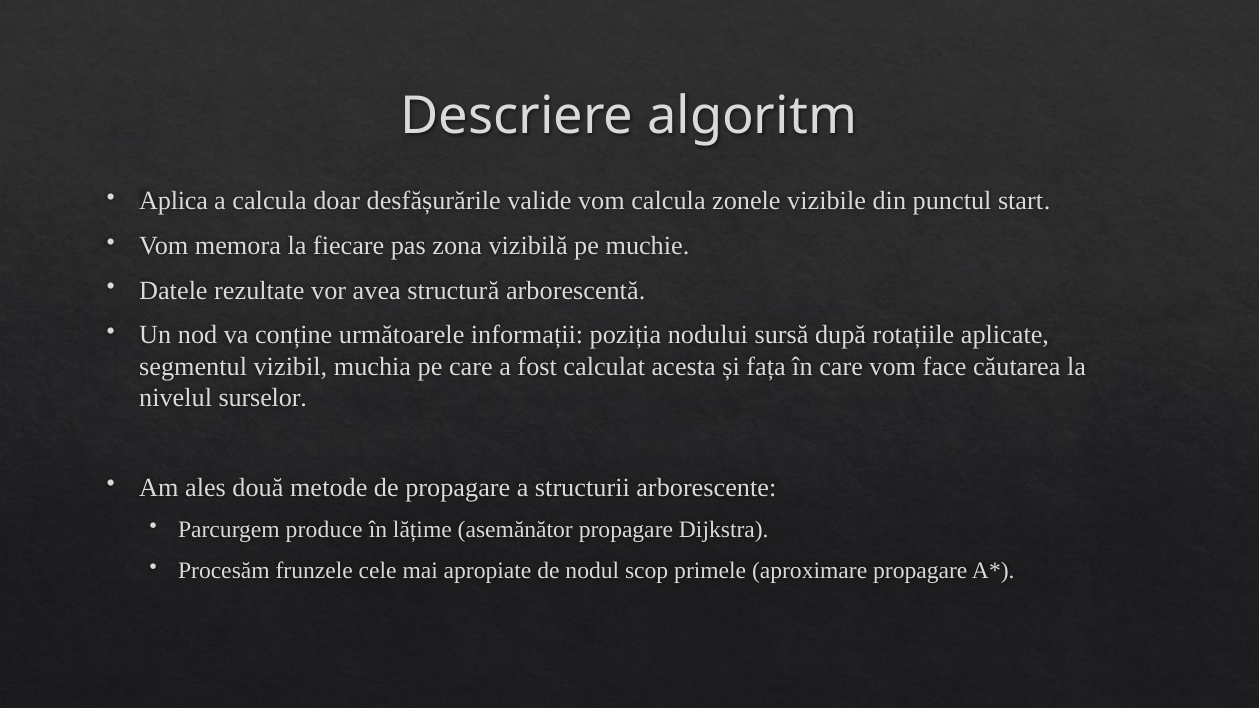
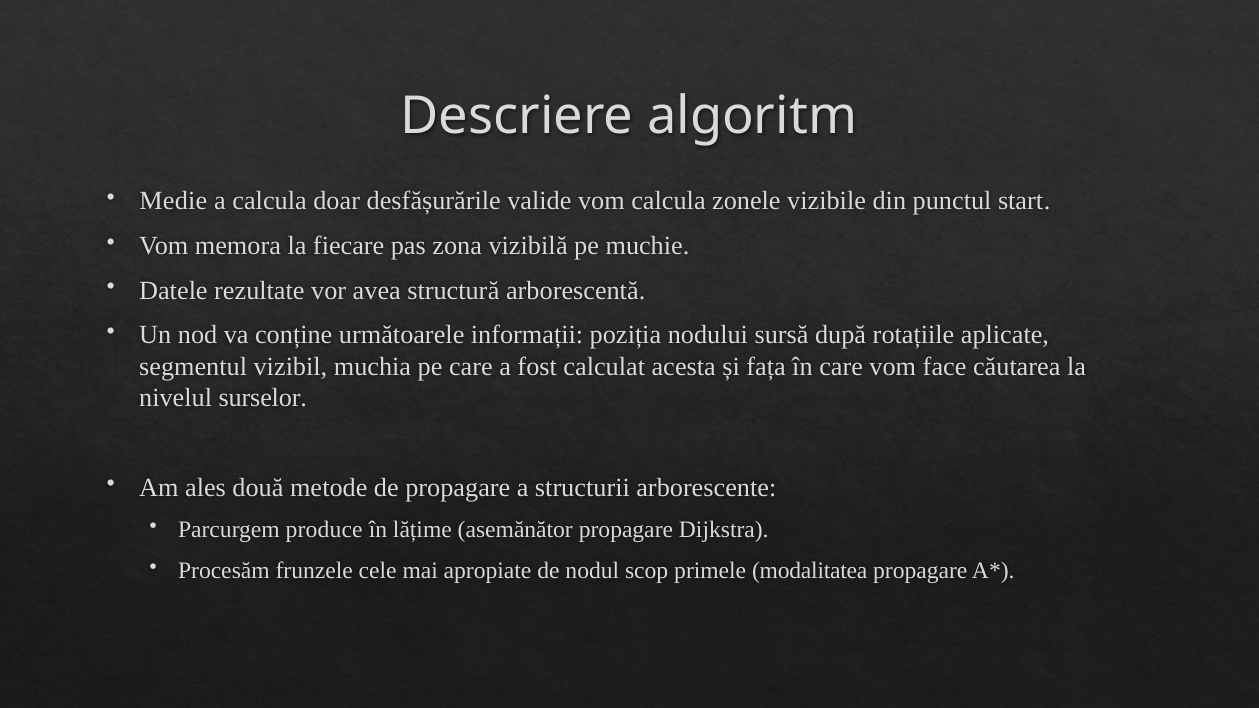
Aplica: Aplica -> Medie (173, 201)
aproximare: aproximare -> modalitatea (810, 571)
